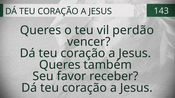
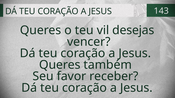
perdão: perdão -> desejas (133, 30)
